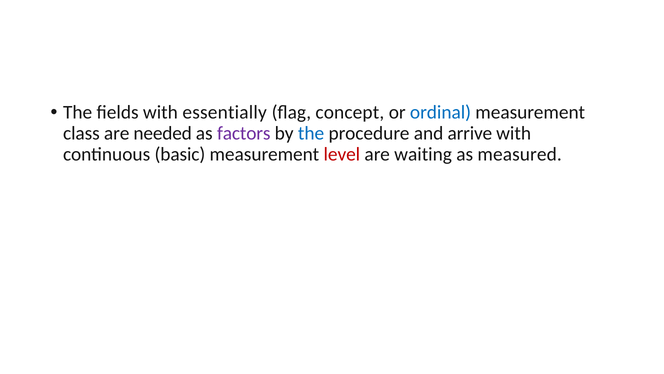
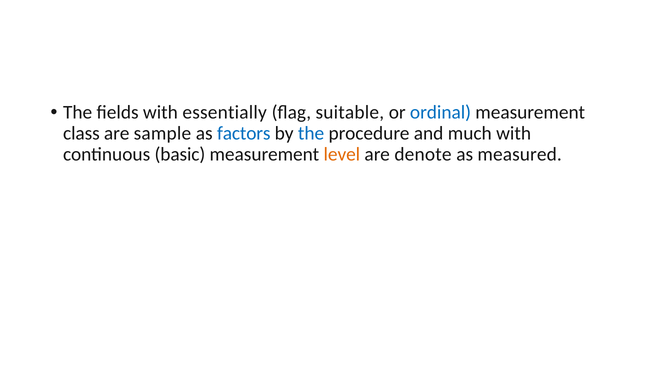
concept: concept -> suitable (350, 112)
needed: needed -> sample (162, 133)
factors colour: purple -> blue (244, 133)
arrive: arrive -> much (470, 133)
level colour: red -> orange (342, 154)
waiting: waiting -> denote (423, 154)
